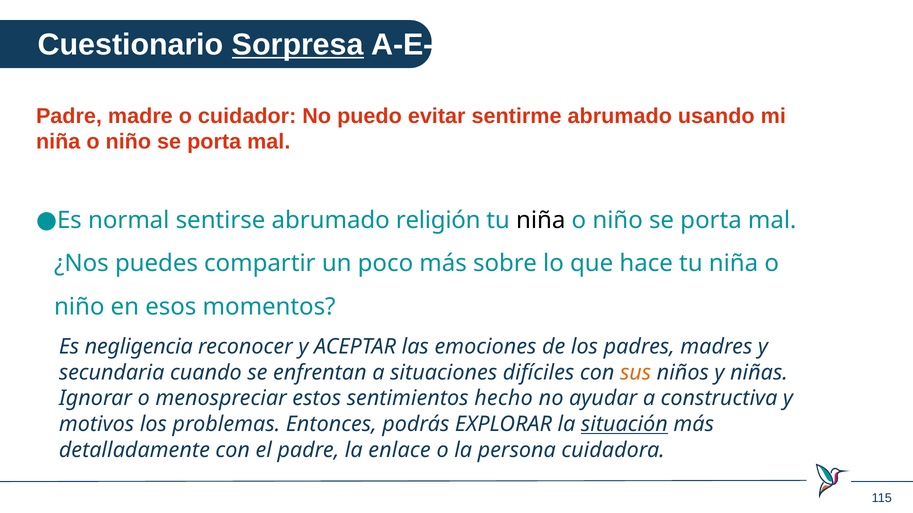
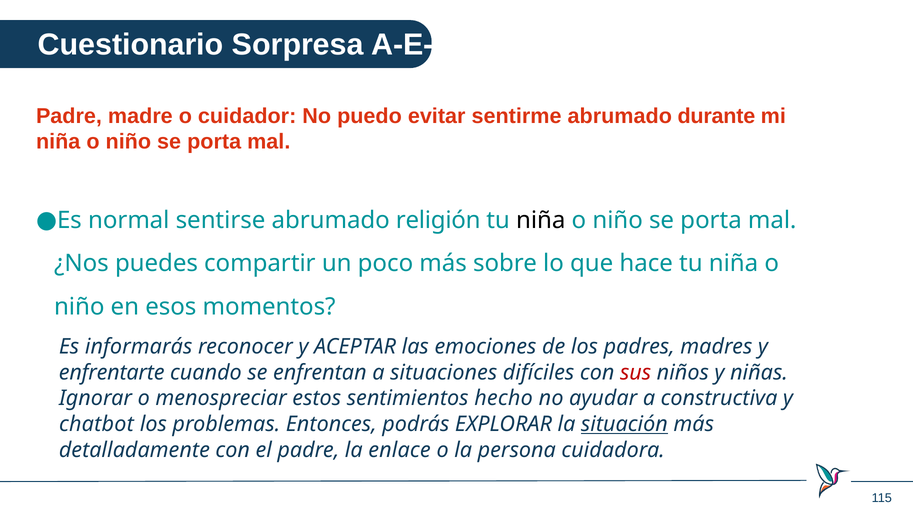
Sorpresa underline: present -> none (298, 45)
usando: usando -> durante (716, 116)
negligencia: negligencia -> informarás (139, 347)
secundaria: secundaria -> enfrentarte (112, 373)
sus colour: orange -> red (636, 373)
motivos: motivos -> chatbot (96, 425)
